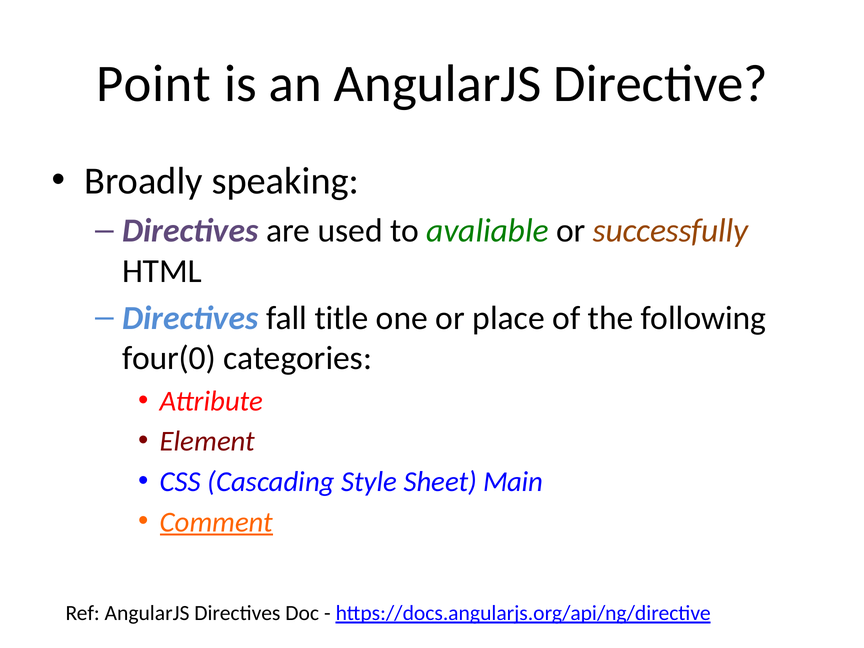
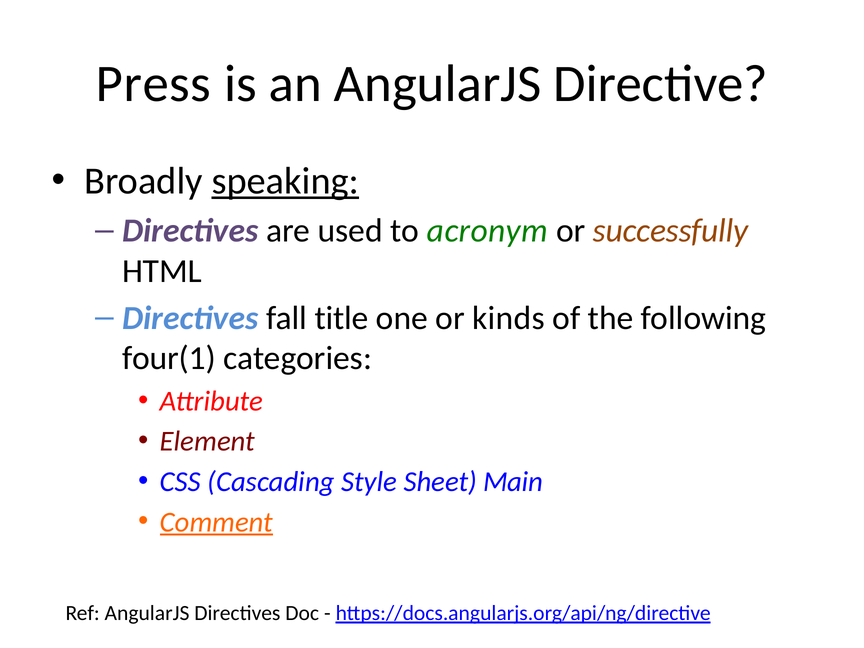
Point: Point -> Press (154, 84)
speaking underline: none -> present (285, 181)
avaliable: avaliable -> acronym (487, 231)
place: place -> kinds (509, 318)
four(0: four(0 -> four(1 (169, 358)
